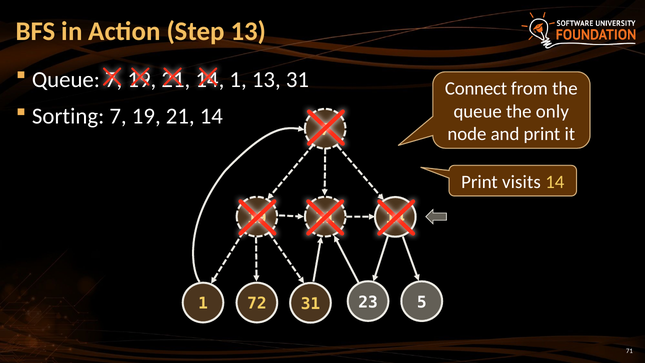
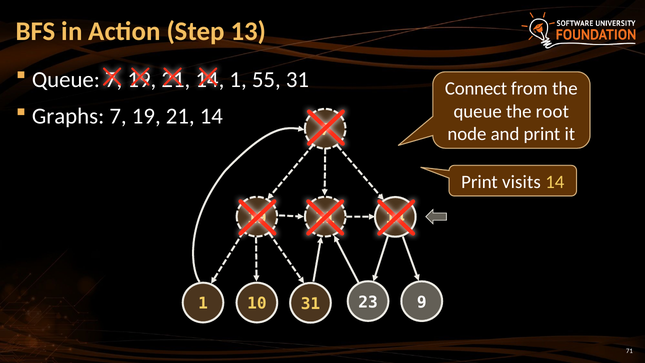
1 13: 13 -> 55 (266, 79)
only: only -> root (552, 111)
Sorting: Sorting -> Graphs (68, 116)
5: 5 -> 9 (422, 302)
72: 72 -> 10 (257, 304)
